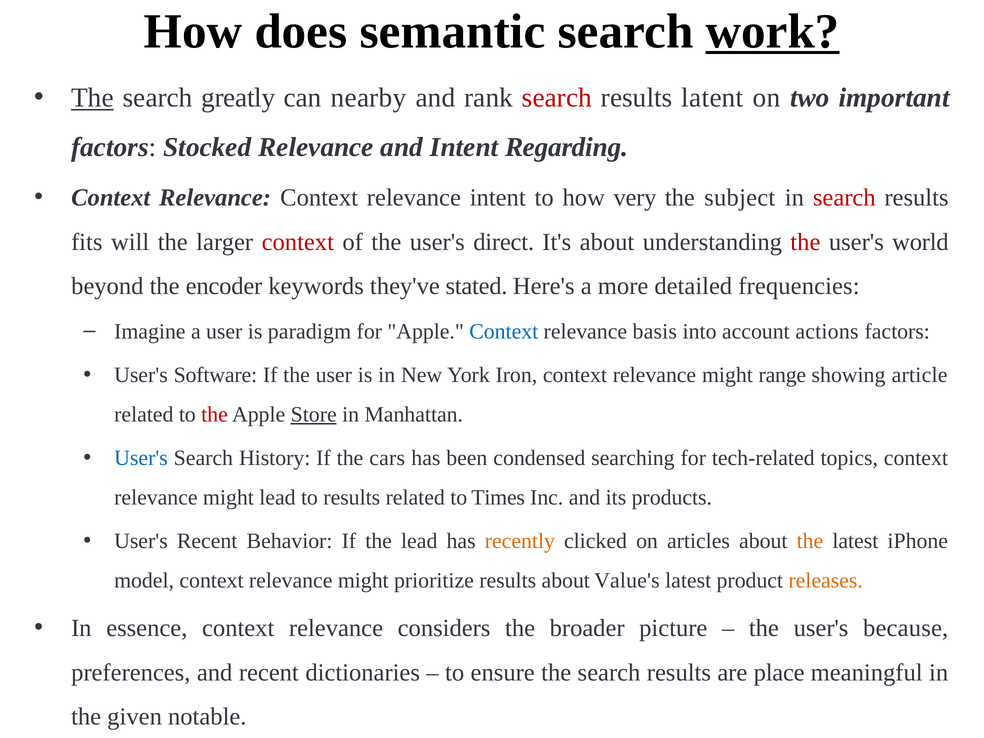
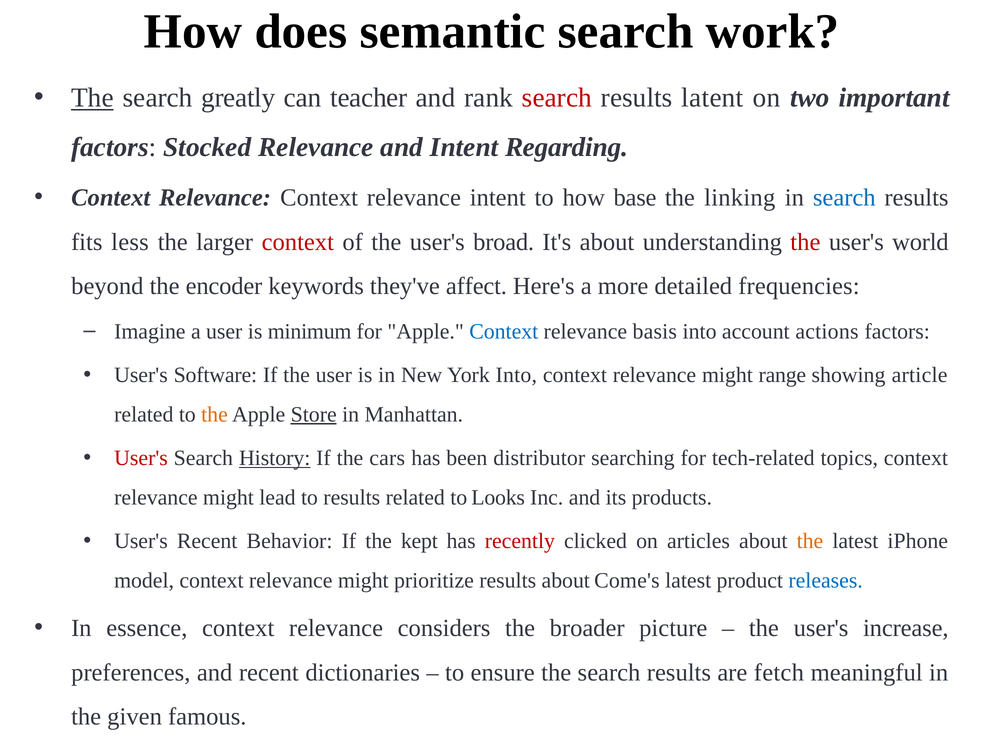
work underline: present -> none (773, 31)
nearby: nearby -> teacher (369, 98)
very: very -> base (635, 198)
subject: subject -> linking (740, 198)
search colour: red -> blue (844, 198)
will: will -> less (130, 242)
direct: direct -> broad (504, 242)
stated: stated -> affect (476, 286)
paradigm: paradigm -> minimum (310, 331)
York Iron: Iron -> Into (516, 375)
the colour: red -> orange (214, 414)
User's colour: blue -> red (141, 458)
History underline: none -> present (275, 458)
condensed: condensed -> distributor (539, 458)
Times: Times -> Looks (498, 497)
the lead: lead -> kept (419, 541)
recently colour: orange -> red (520, 541)
Value's: Value's -> Come's (627, 580)
releases colour: orange -> blue (826, 580)
because: because -> increase (906, 628)
place: place -> fetch (779, 672)
notable: notable -> famous (207, 717)
